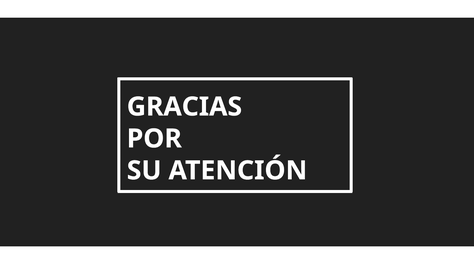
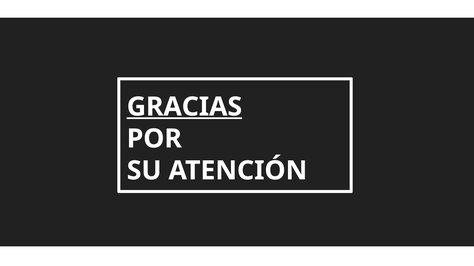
GRACIAS underline: none -> present (184, 107)
